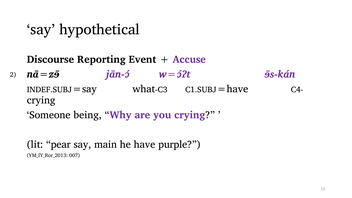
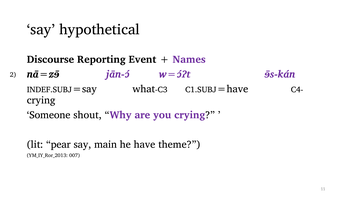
Accuse: Accuse -> Names (189, 60)
being: being -> shout (88, 115)
purple: purple -> theme (179, 144)
